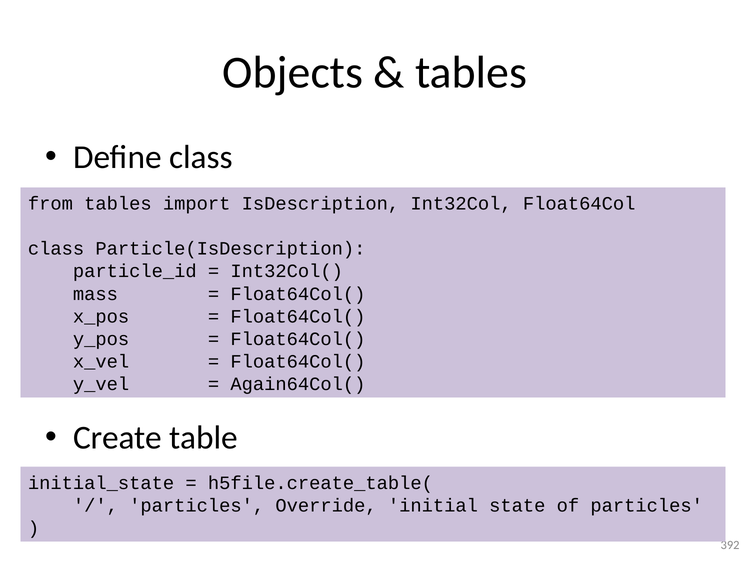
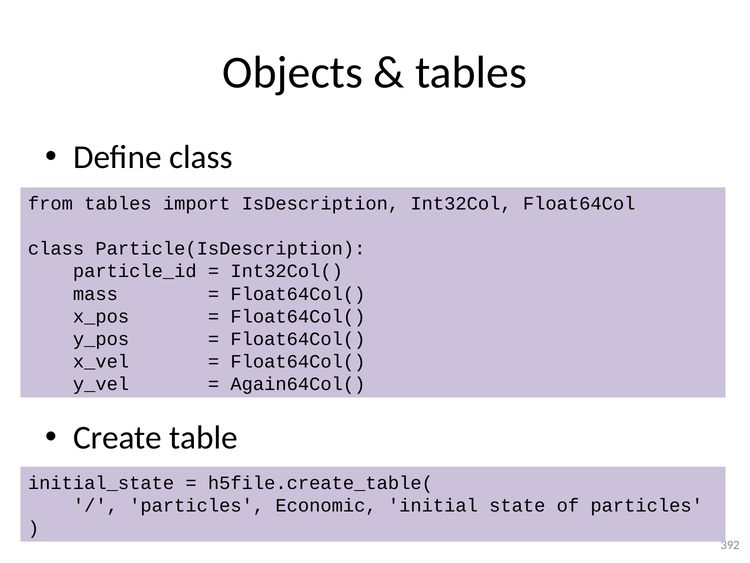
Override: Override -> Economic (326, 505)
